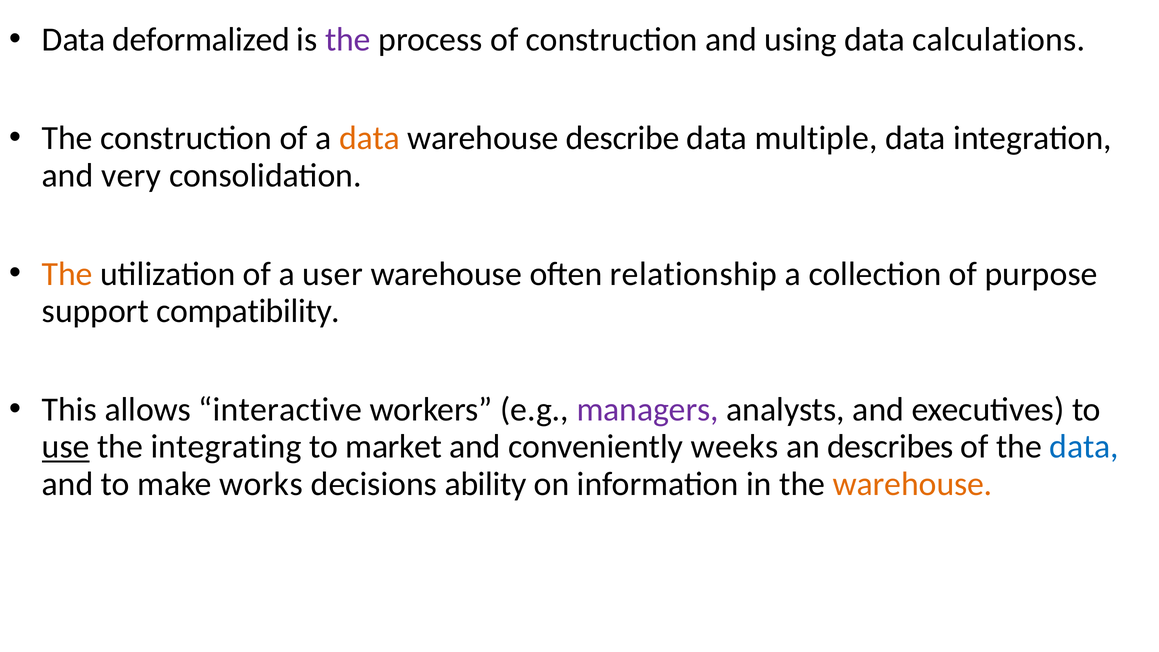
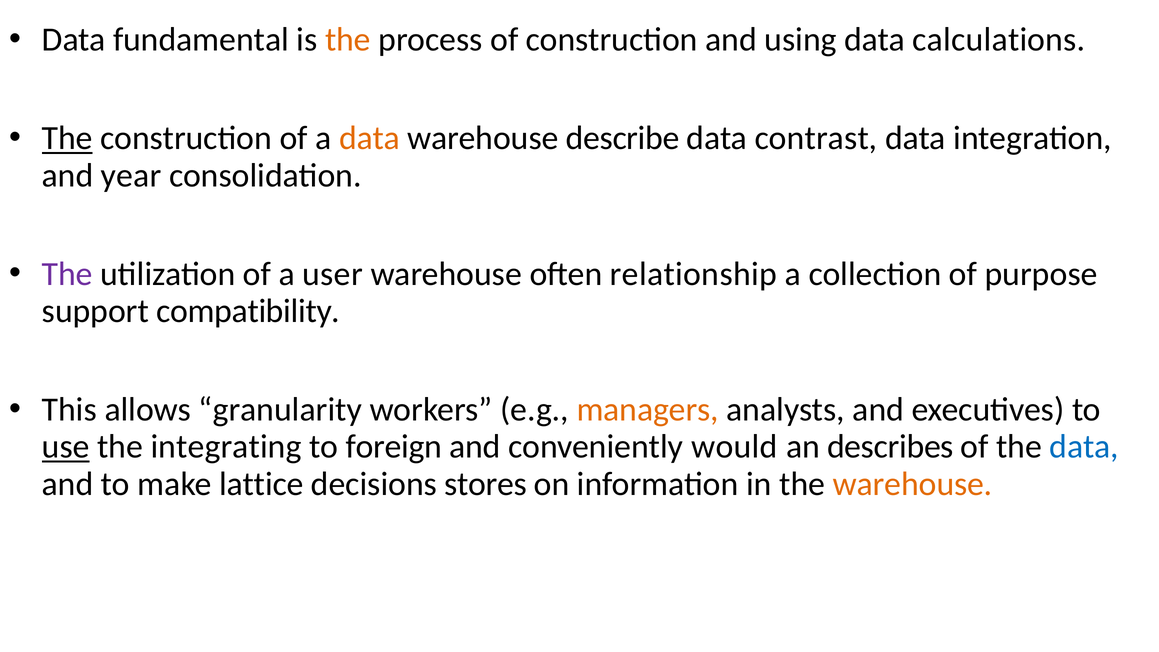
deformalized: deformalized -> fundamental (201, 40)
the colour: purple -> orange (348, 40)
The underline: none -> present (67, 138)
multiple: multiple -> contrast (816, 138)
very: very -> year (131, 175)
The colour: orange -> purple (67, 274)
interactive: interactive -> granularity (280, 410)
managers colour: purple -> orange (648, 410)
market: market -> foreign (394, 447)
weeks: weeks -> would (734, 447)
works: works -> lattice (261, 484)
ability: ability -> stores (486, 484)
